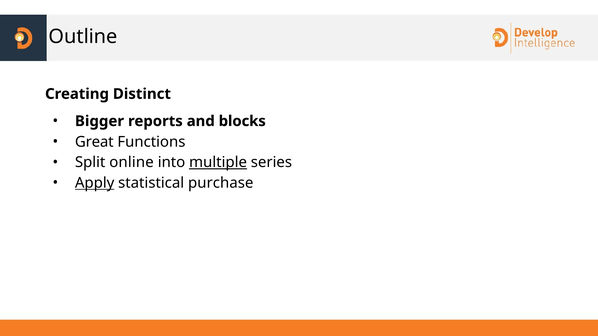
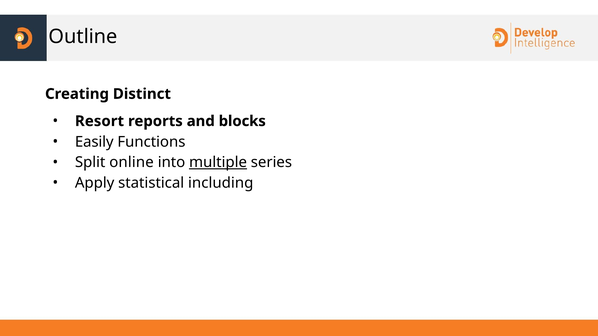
Bigger: Bigger -> Resort (99, 121)
Great: Great -> Easily (94, 142)
Apply underline: present -> none (95, 183)
purchase: purchase -> including (221, 183)
